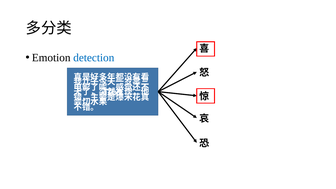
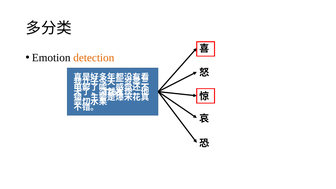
detection colour: blue -> orange (94, 58)
